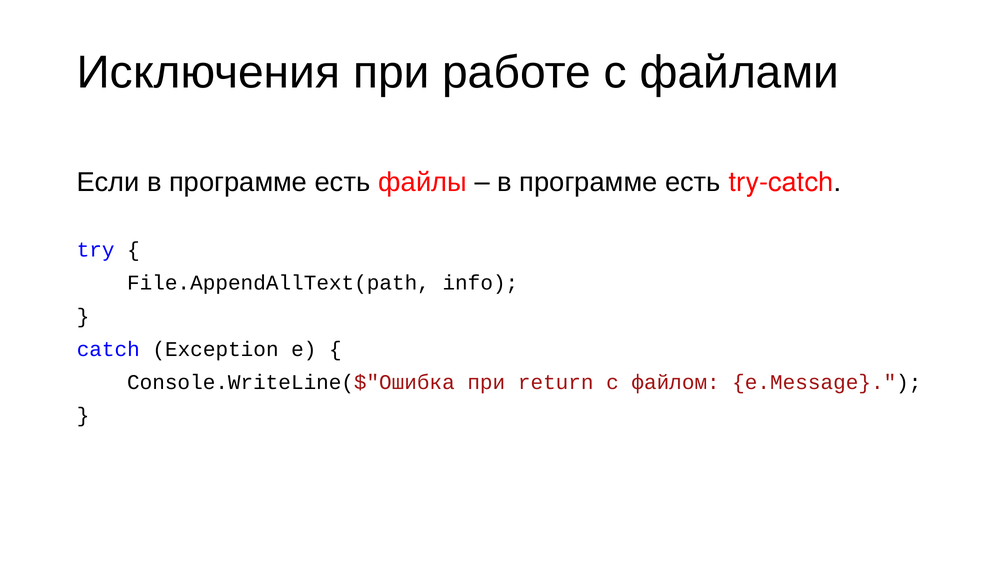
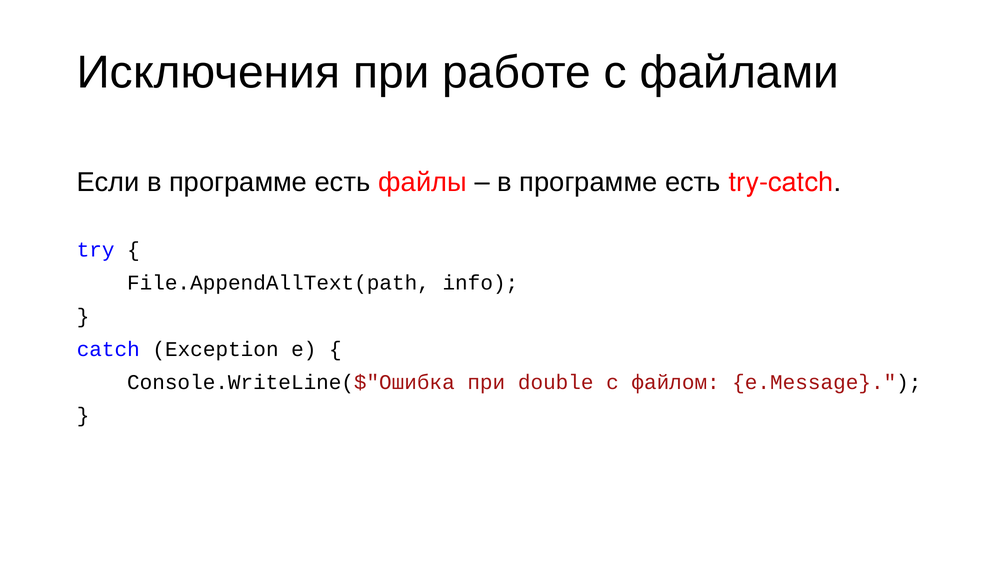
return: return -> double (556, 383)
